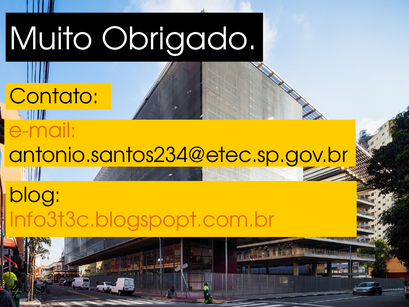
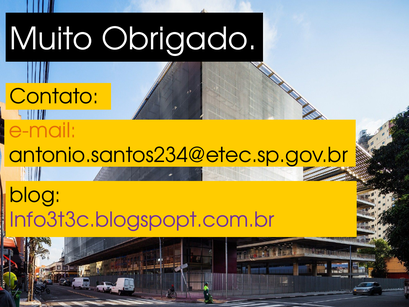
Info3t3c.blogspopt.com.br colour: orange -> purple (142, 220)
